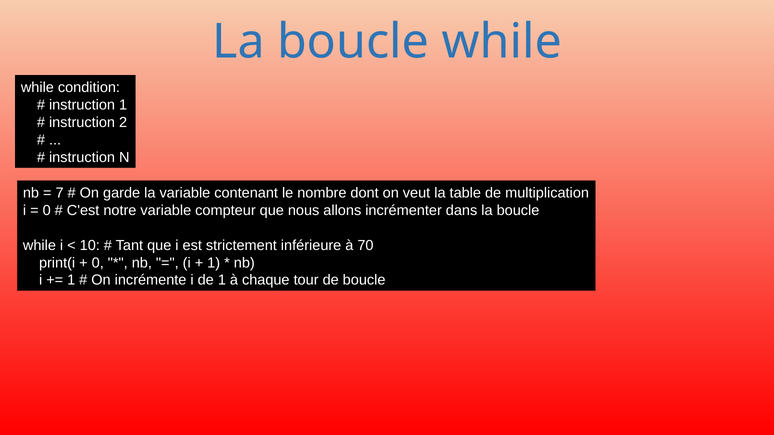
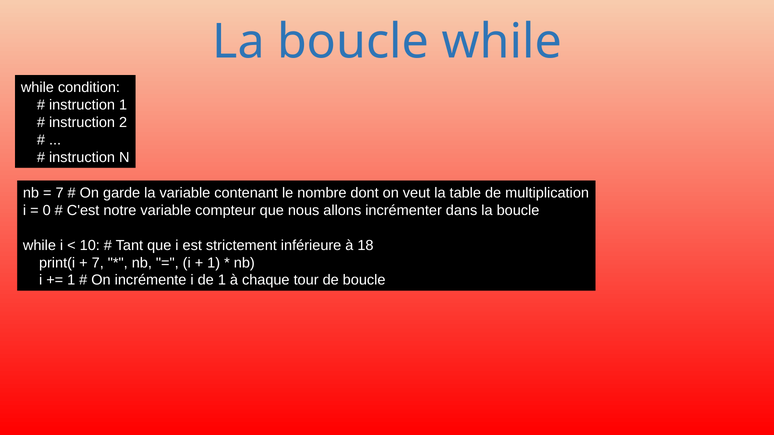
70: 70 -> 18 (365, 246)
0: 0 -> 7 (98, 263)
